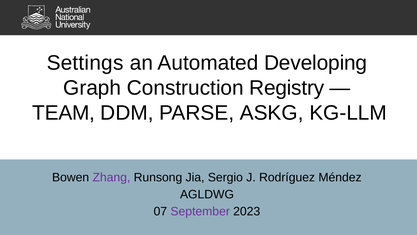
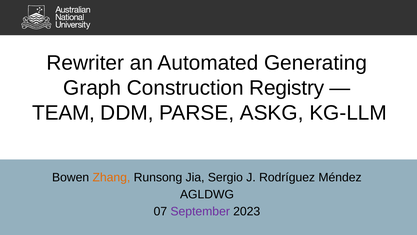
Settings: Settings -> Rewriter (85, 63)
Developing: Developing -> Generating (316, 63)
Zhang colour: purple -> orange (111, 177)
